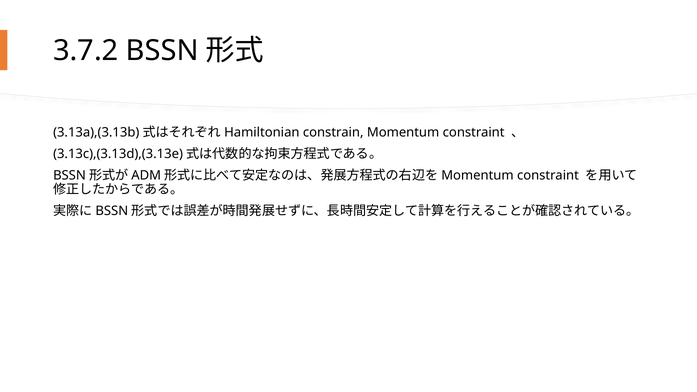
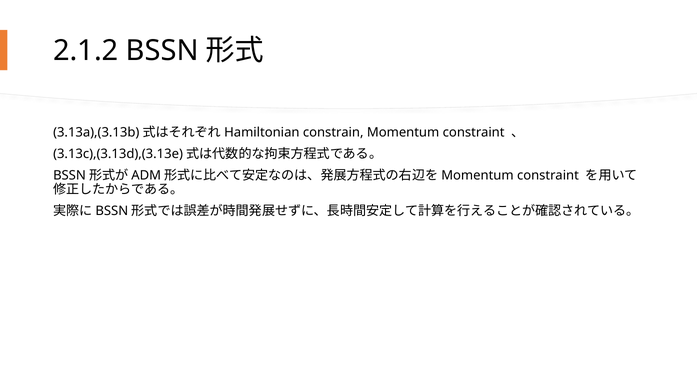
3.7.2: 3.7.2 -> 2.1.2 (86, 51)
